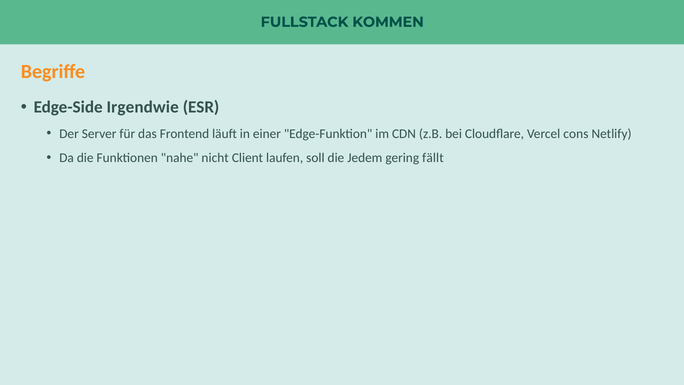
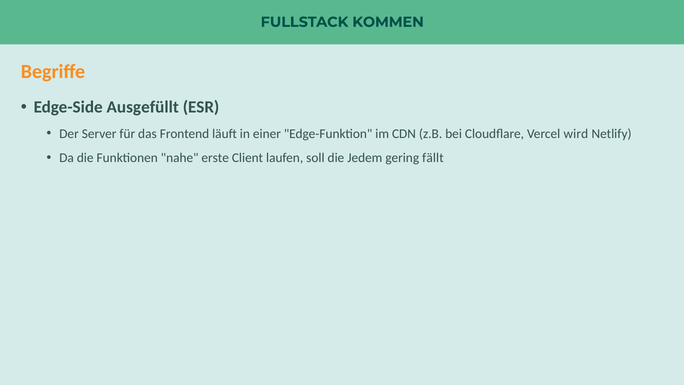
Irgendwie: Irgendwie -> Ausgefüllt (143, 107)
cons: cons -> wird (576, 134)
nicht: nicht -> erste (215, 158)
